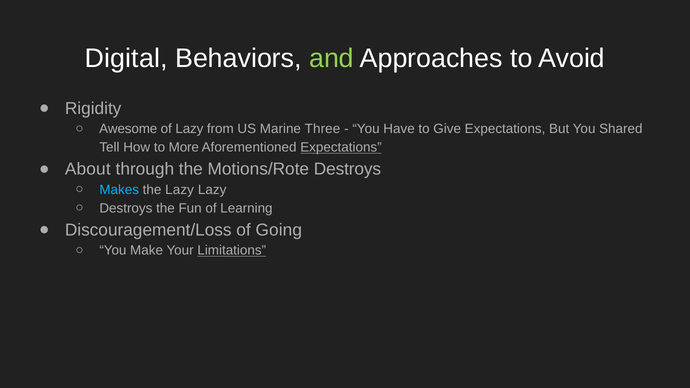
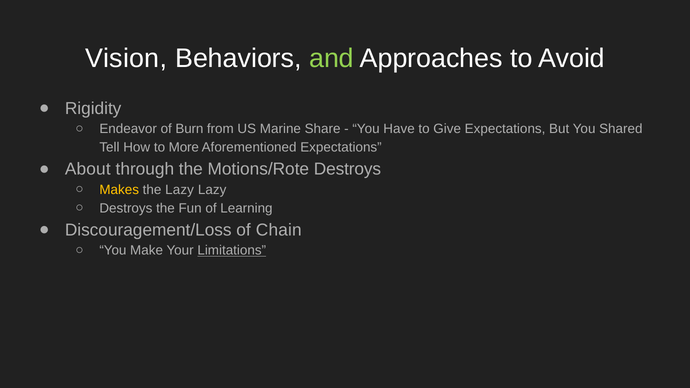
Digital: Digital -> Vision (126, 58)
Awesome: Awesome -> Endeavor (128, 129)
of Lazy: Lazy -> Burn (189, 129)
Three: Three -> Share (323, 129)
Expectations underline: present -> none (341, 148)
Makes colour: light blue -> yellow (119, 190)
Going: Going -> Chain (279, 230)
